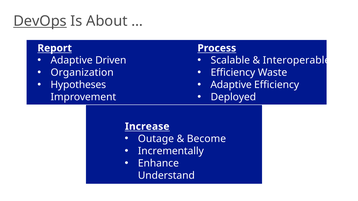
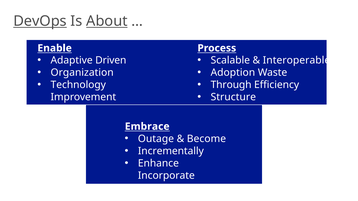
About underline: none -> present (107, 21)
Report: Report -> Enable (55, 48)
Efficiency: Efficiency -> Adoption (233, 73)
Hypotheses: Hypotheses -> Technology (78, 85)
Adaptive: Adaptive -> Through (231, 85)
Deployed: Deployed -> Structure (233, 97)
Increase: Increase -> Embrace (147, 127)
Understand: Understand -> Incorporate (166, 176)
